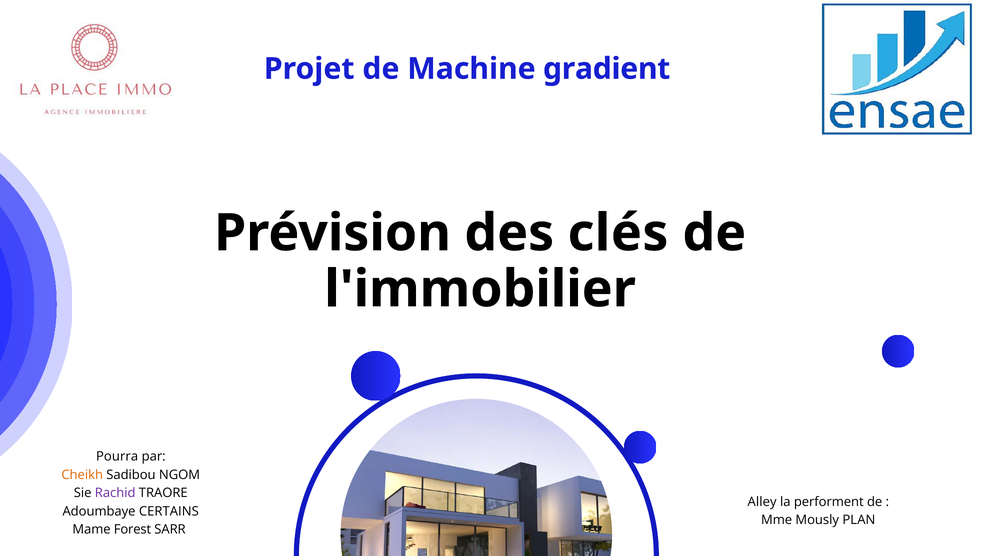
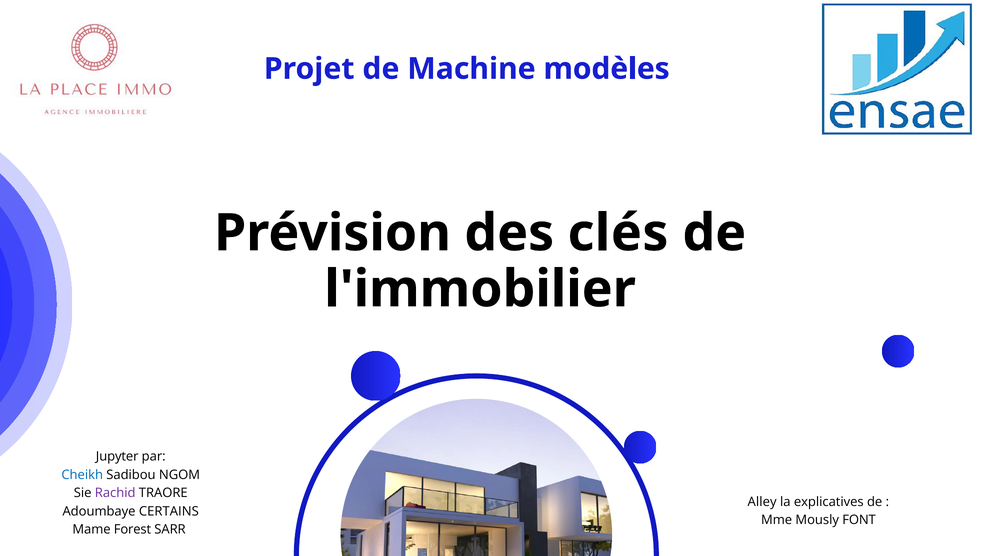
gradient: gradient -> modèles (607, 69)
Pourra: Pourra -> Jupyter (117, 456)
Cheikh colour: orange -> blue (82, 475)
performent: performent -> explicatives (829, 502)
PLAN: PLAN -> FONT (859, 520)
